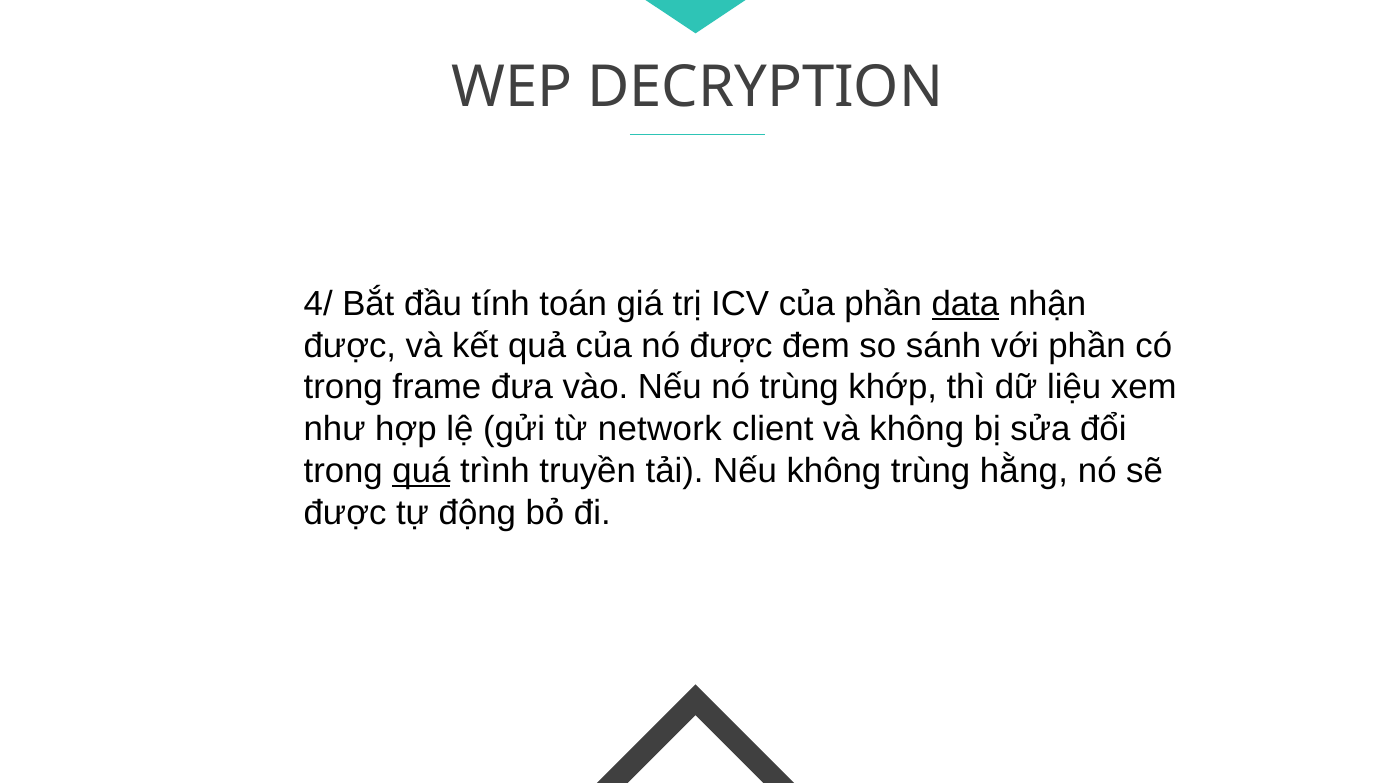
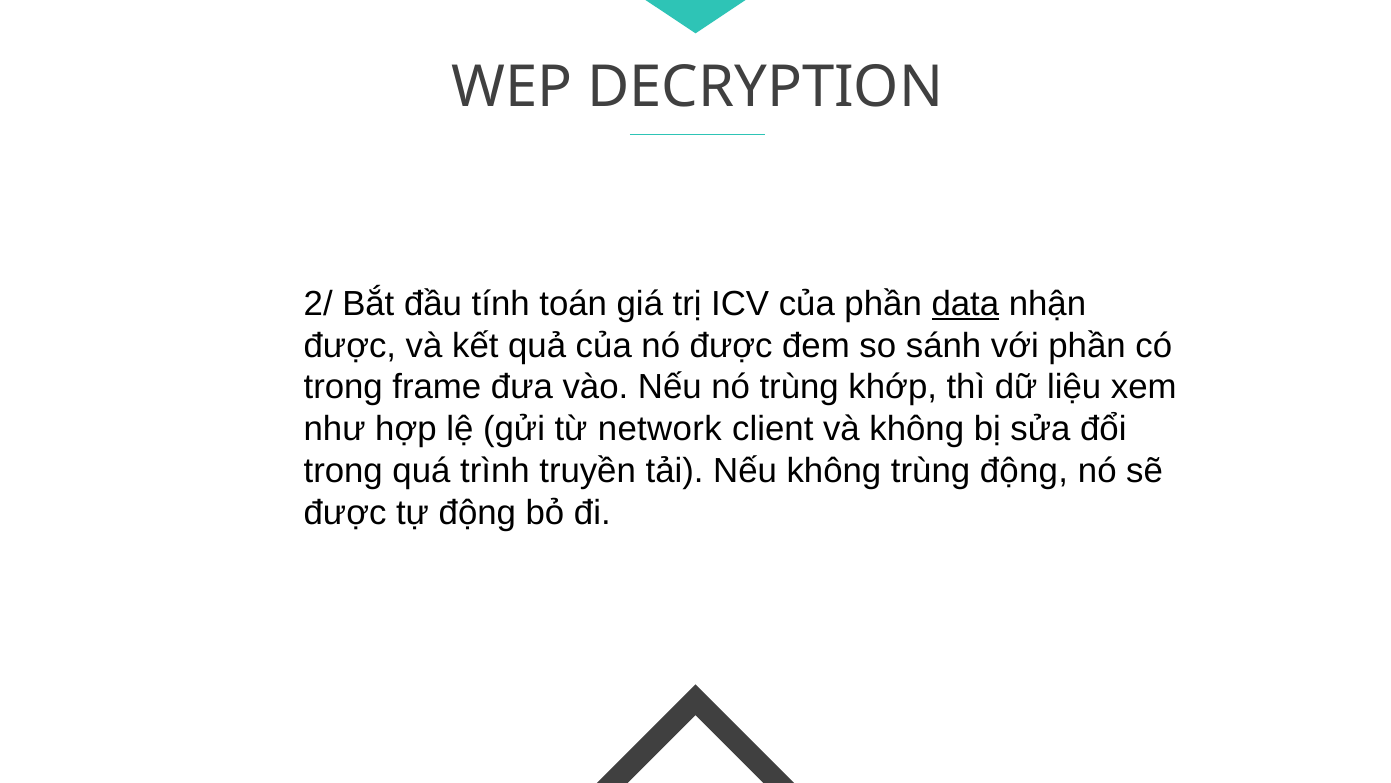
4/: 4/ -> 2/ (318, 304)
quá underline: present -> none (421, 471)
trùng hằng: hằng -> động (1024, 471)
